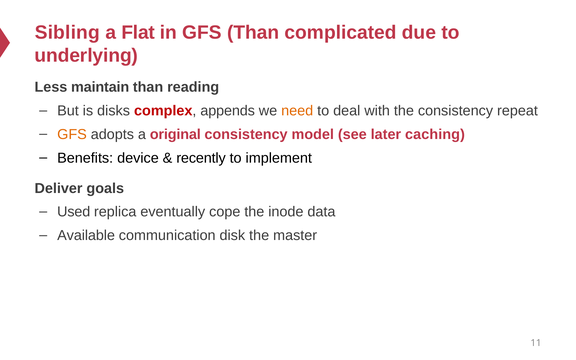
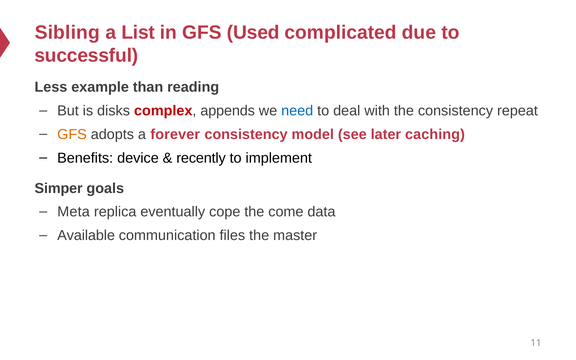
Flat: Flat -> List (138, 33)
GFS Than: Than -> Used (253, 33)
underlying: underlying -> successful (86, 56)
maintain: maintain -> example (100, 87)
need colour: orange -> blue (297, 111)
original: original -> forever (175, 134)
Deliver: Deliver -> Simper (59, 188)
Used: Used -> Meta (74, 212)
inode: inode -> come (286, 212)
disk: disk -> files (232, 235)
